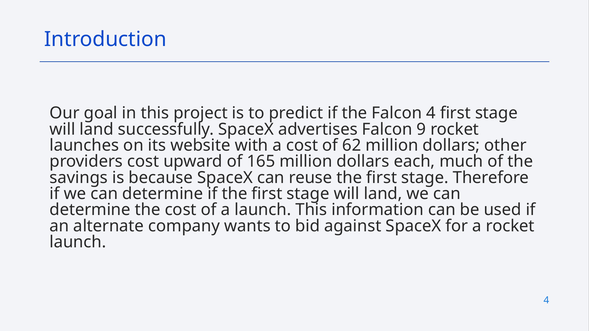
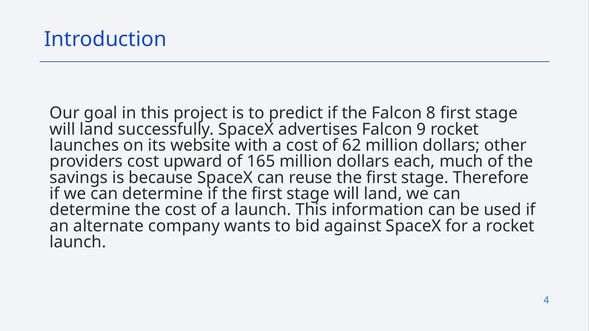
Falcon 4: 4 -> 8 (431, 113)
